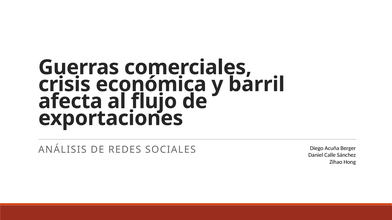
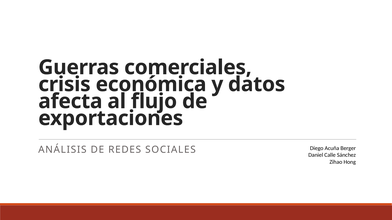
barril: barril -> datos (257, 85)
